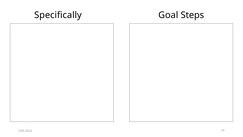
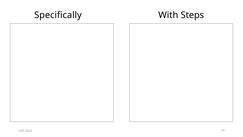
Goal: Goal -> With (168, 15)
